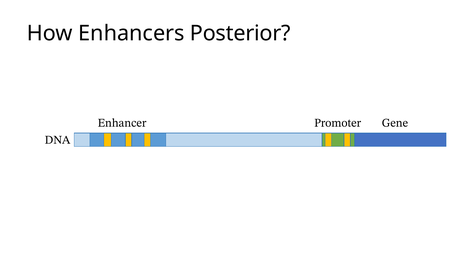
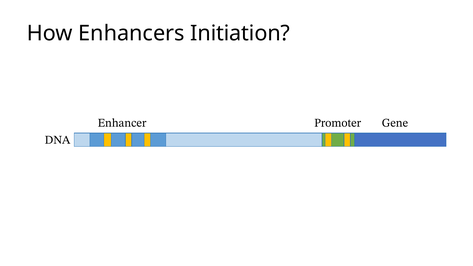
Posterior: Posterior -> Initiation (240, 34)
